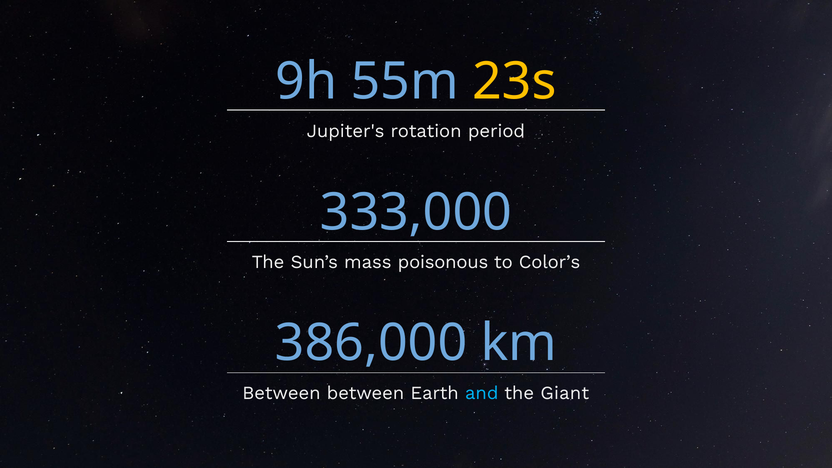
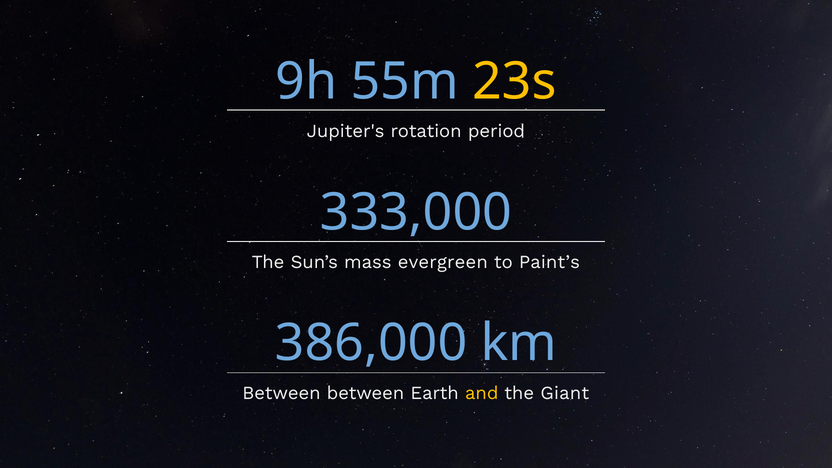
poisonous: poisonous -> evergreen (443, 262)
Color’s: Color’s -> Paint’s (549, 262)
and colour: light blue -> yellow (482, 393)
